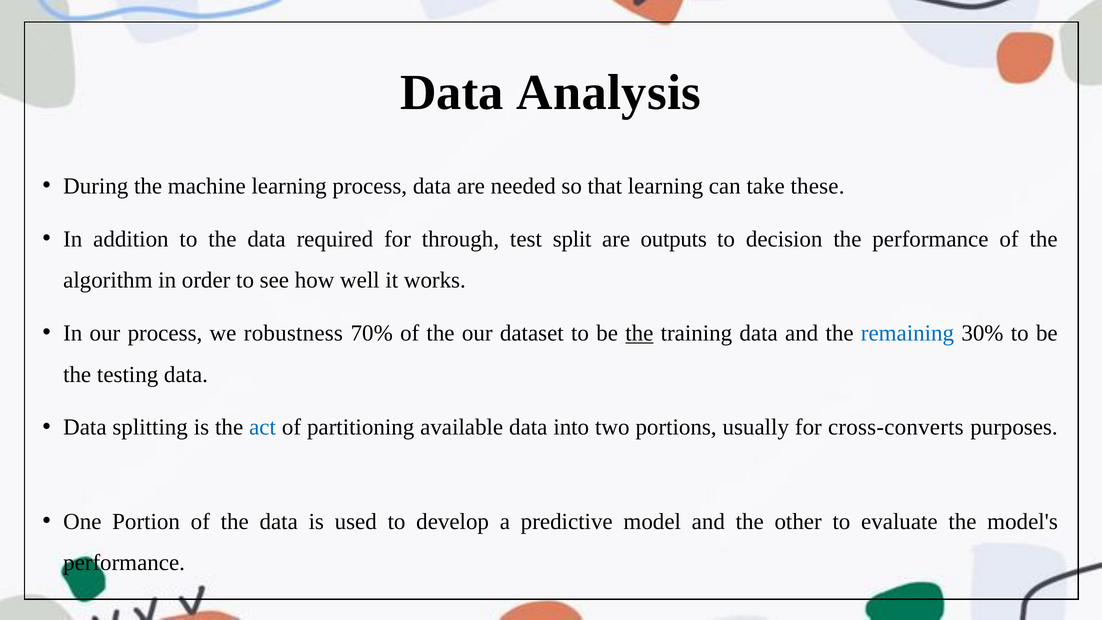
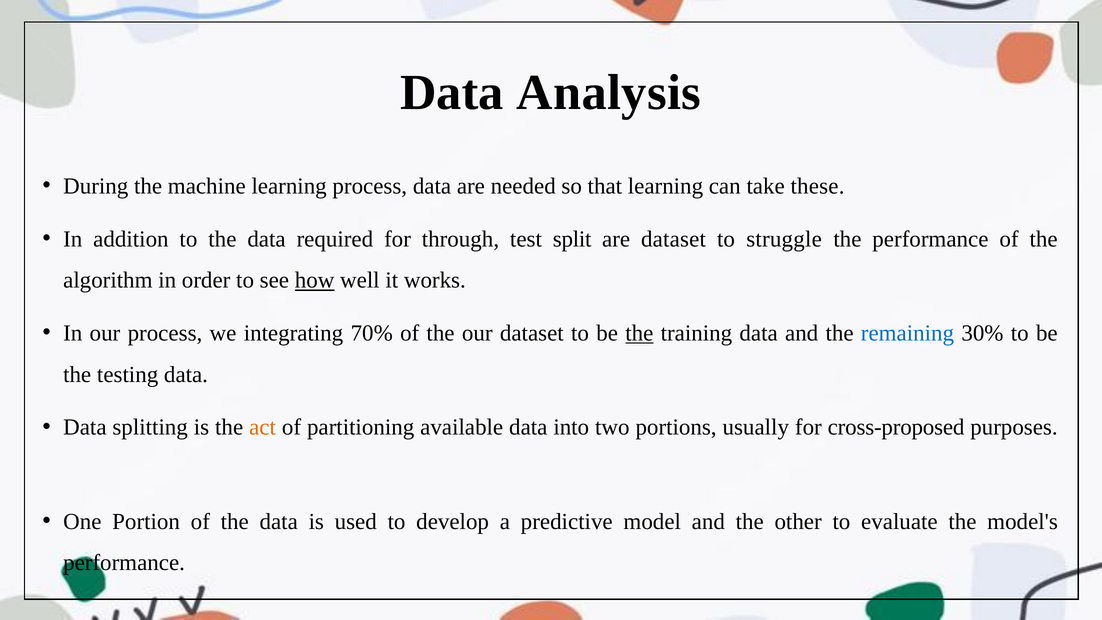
are outputs: outputs -> dataset (673, 239)
decision: decision -> struggle (784, 239)
how underline: none -> present (315, 280)
robustness: robustness -> integrating (293, 333)
act colour: blue -> orange (263, 427)
cross-converts: cross-converts -> cross-proposed (896, 427)
